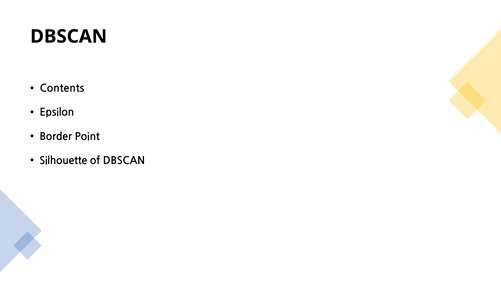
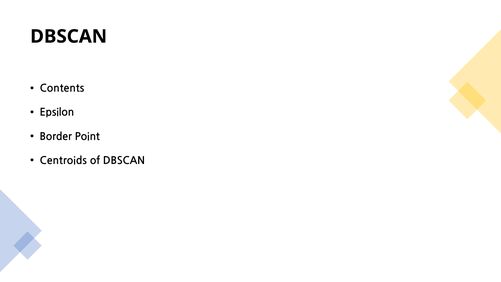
Silhouette: Silhouette -> Centroids (63, 161)
